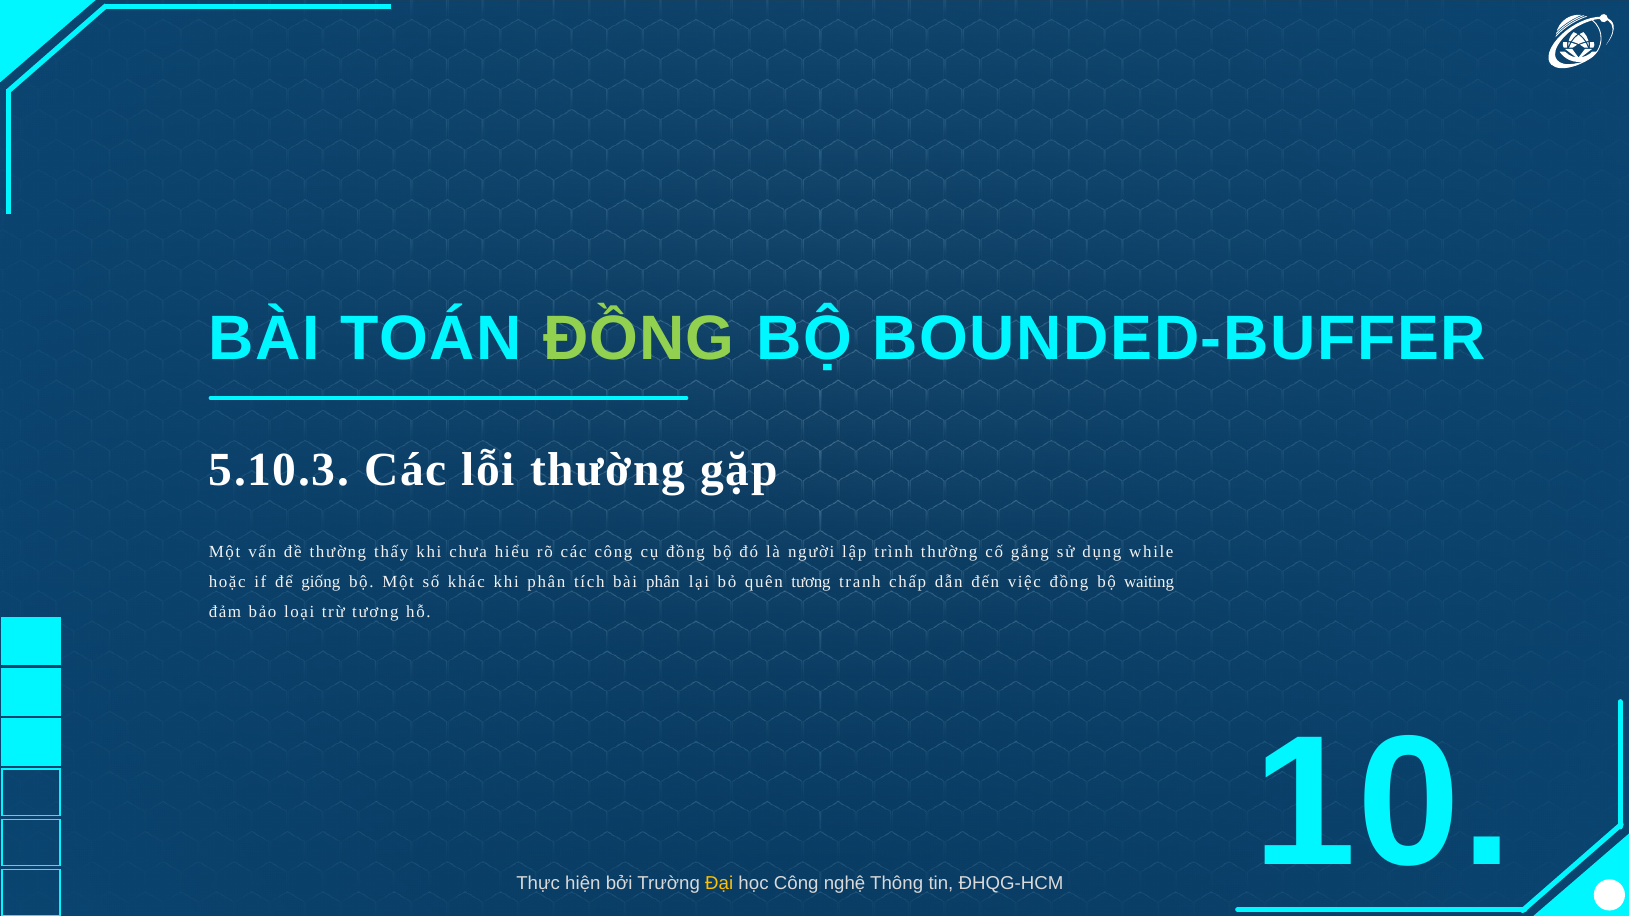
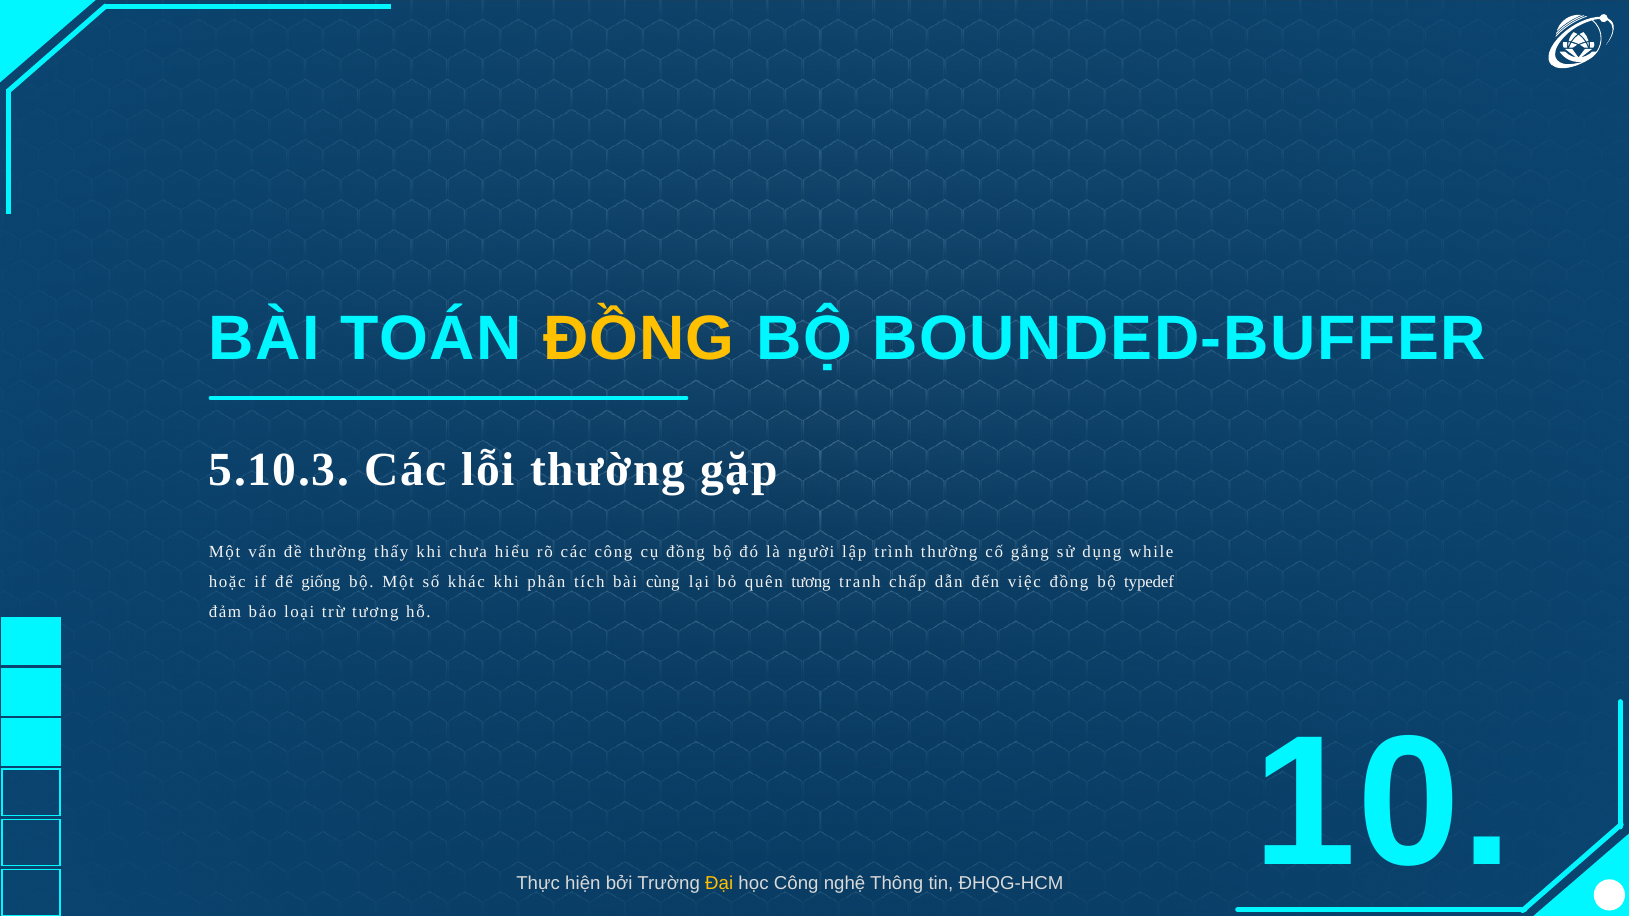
ĐỒNG colour: light green -> yellow (639, 339)
bài phân: phân -> cùng (663, 582)
waiting: waiting -> typedef (1149, 582)
